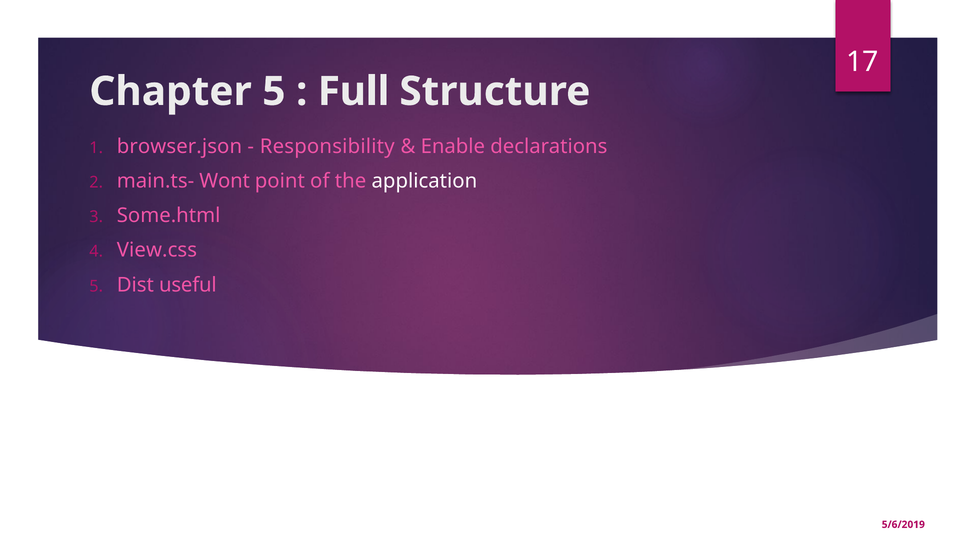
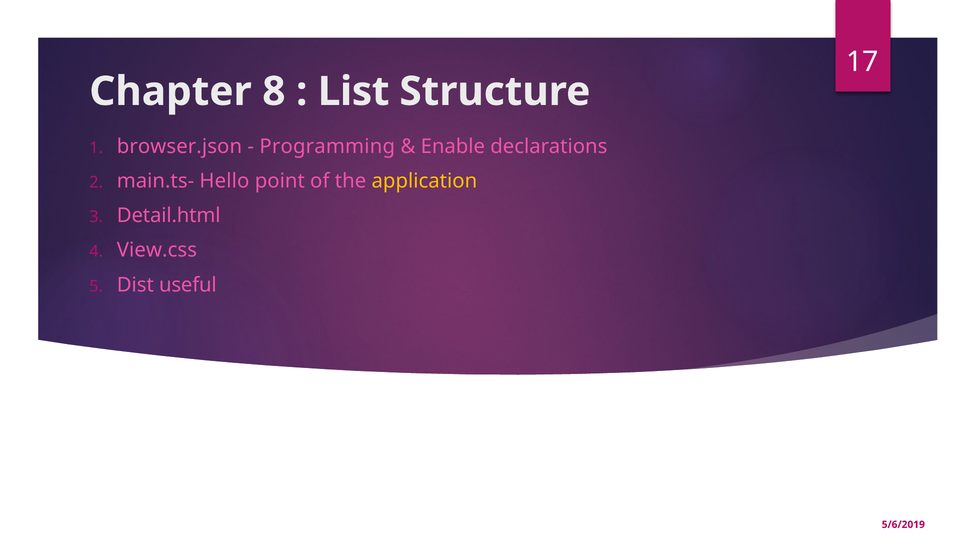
Chapter 5: 5 -> 8 (274, 92)
Full: Full -> List (354, 92)
Responsibility: Responsibility -> Programming (327, 146)
Wont: Wont -> Hello (224, 181)
application colour: white -> yellow (424, 181)
Some.html: Some.html -> Detail.html (169, 216)
